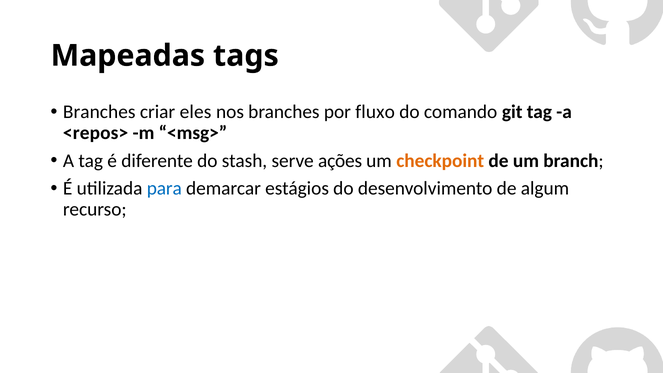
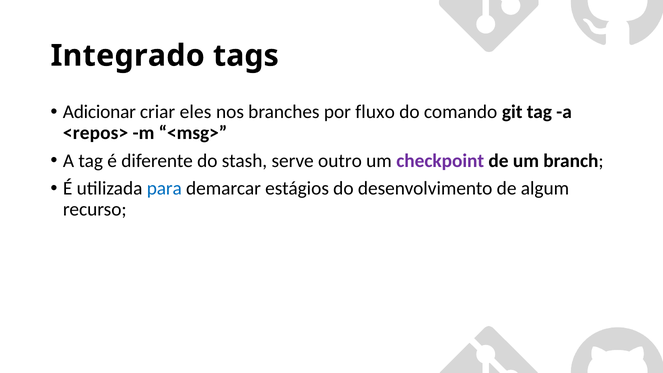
Mapeadas: Mapeadas -> Integrado (128, 56)
Branches: Branches -> Adicionar (99, 112)
ações: ações -> outro (340, 161)
checkpoint colour: orange -> purple (440, 161)
